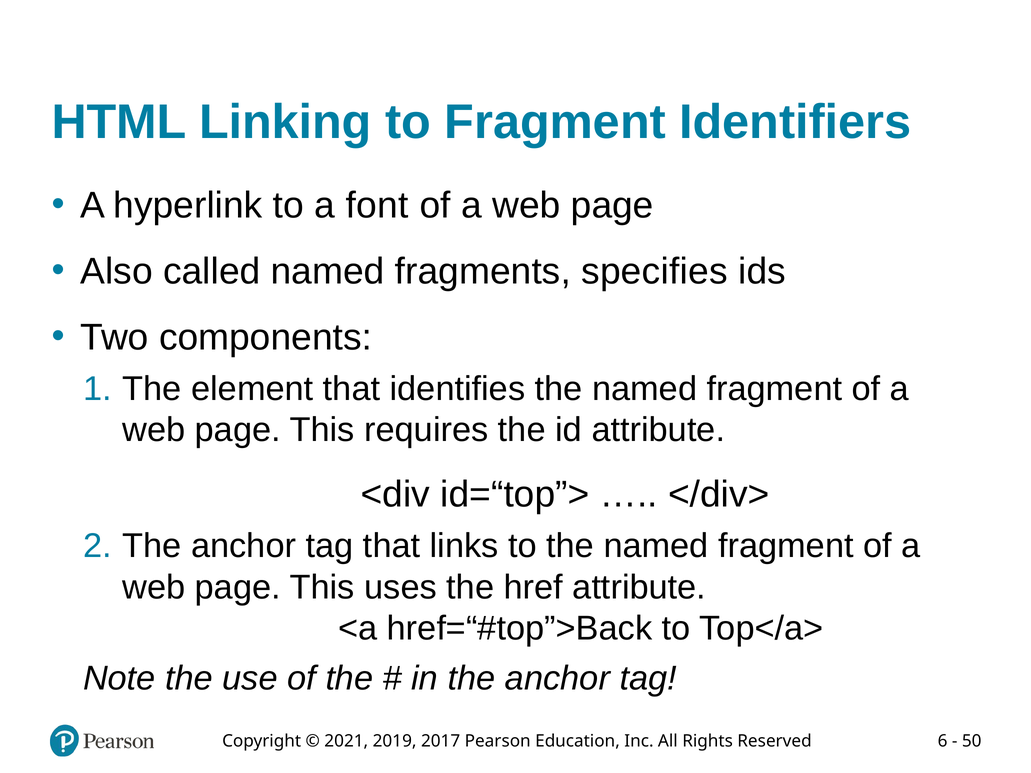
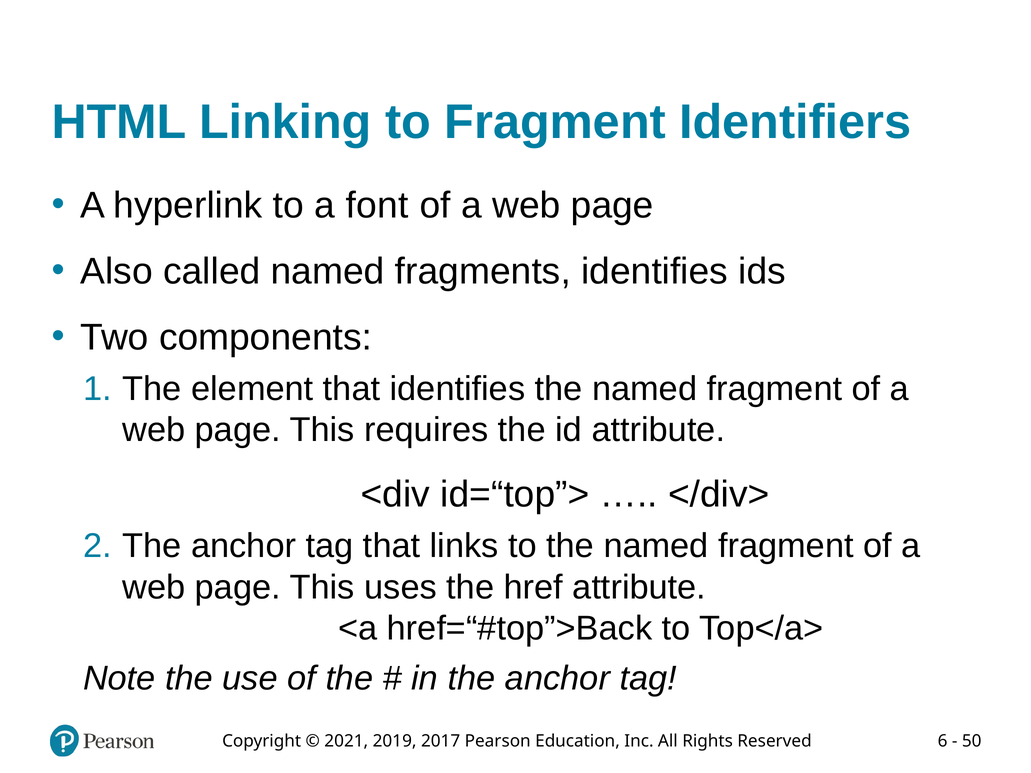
fragments specifies: specifies -> identifies (655, 271)
